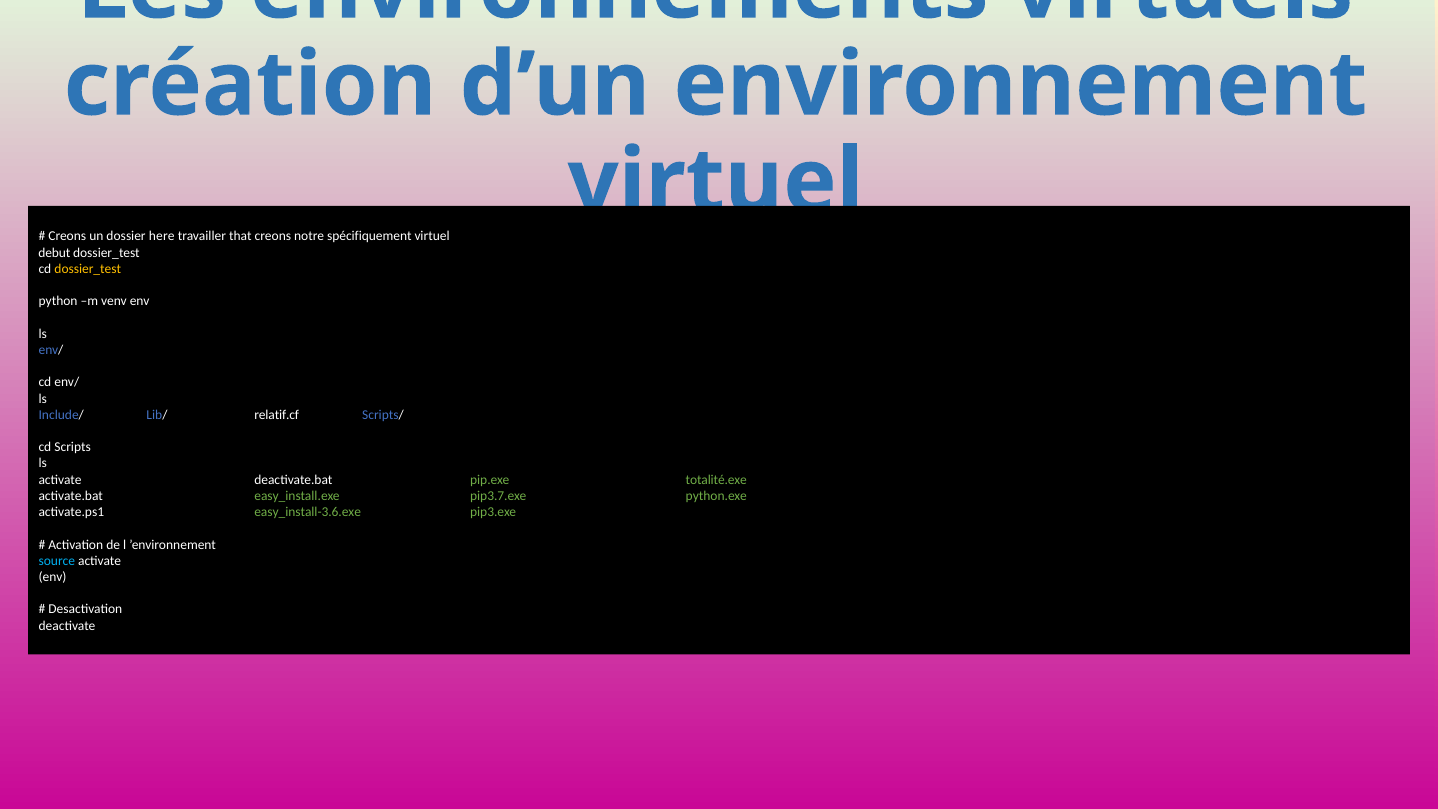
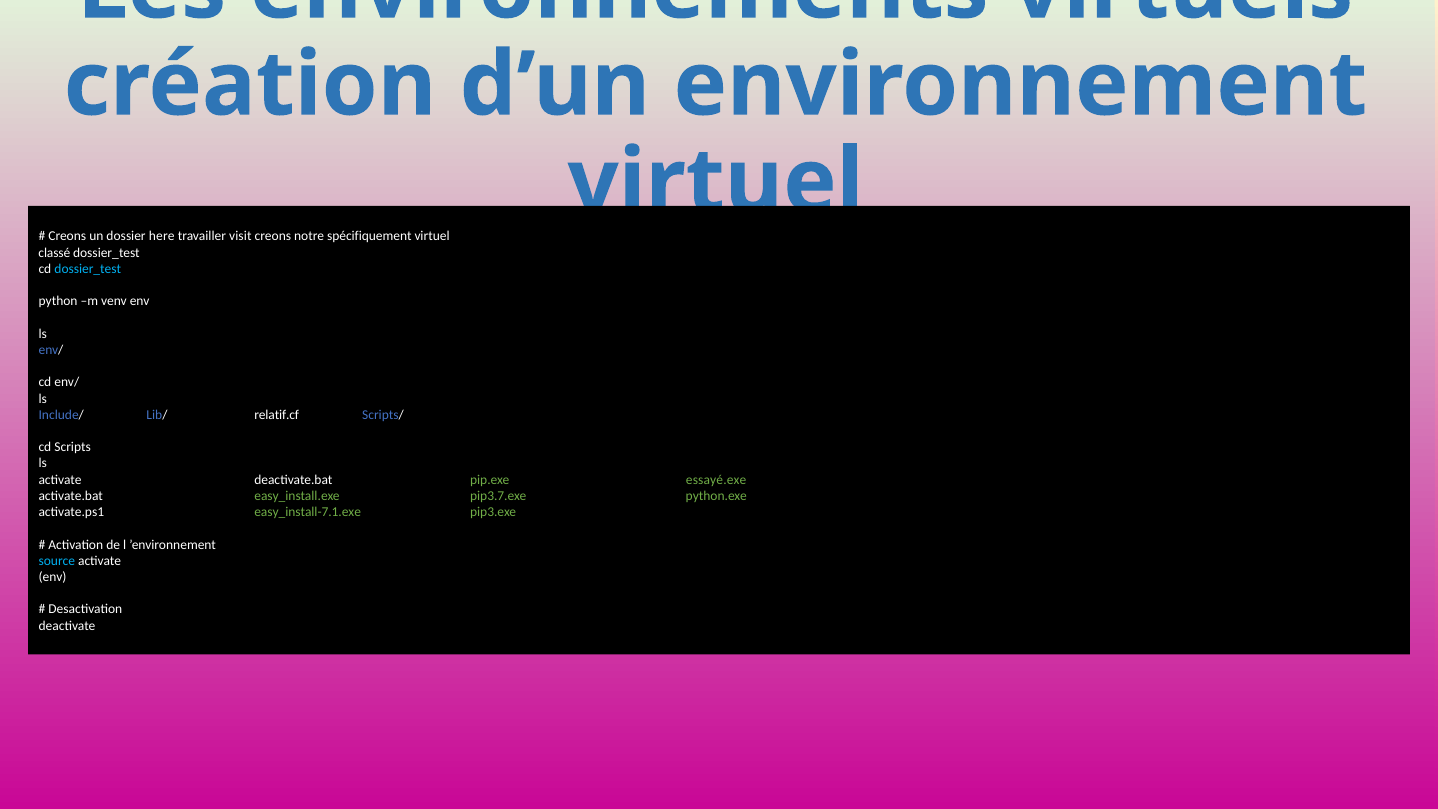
that: that -> visit (240, 236)
debut: debut -> classé (54, 253)
dossier_test colour: yellow -> light blue (88, 269)
totalité.exe: totalité.exe -> essayé.exe (716, 480)
easy_install-3.6.exe: easy_install-3.6.exe -> easy_install-7.1.exe (308, 512)
